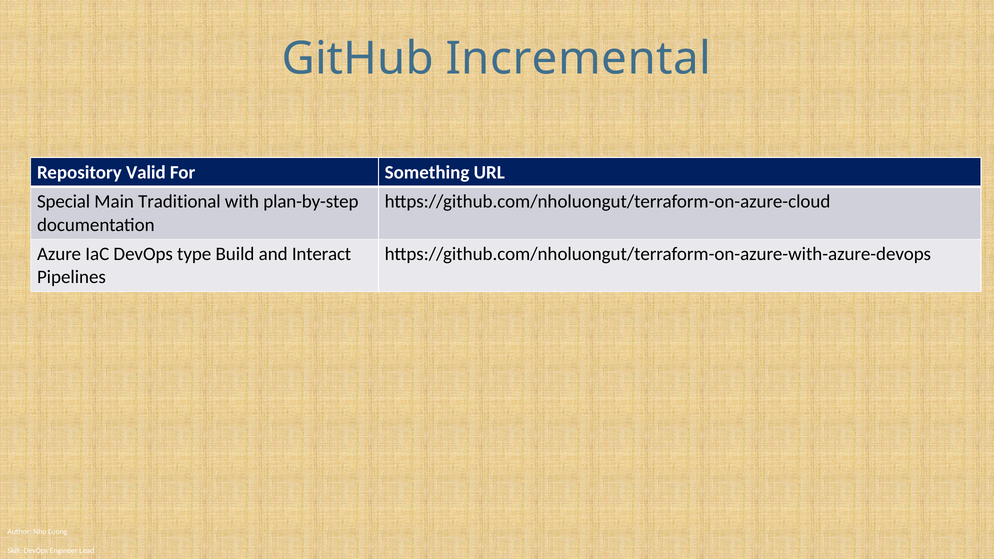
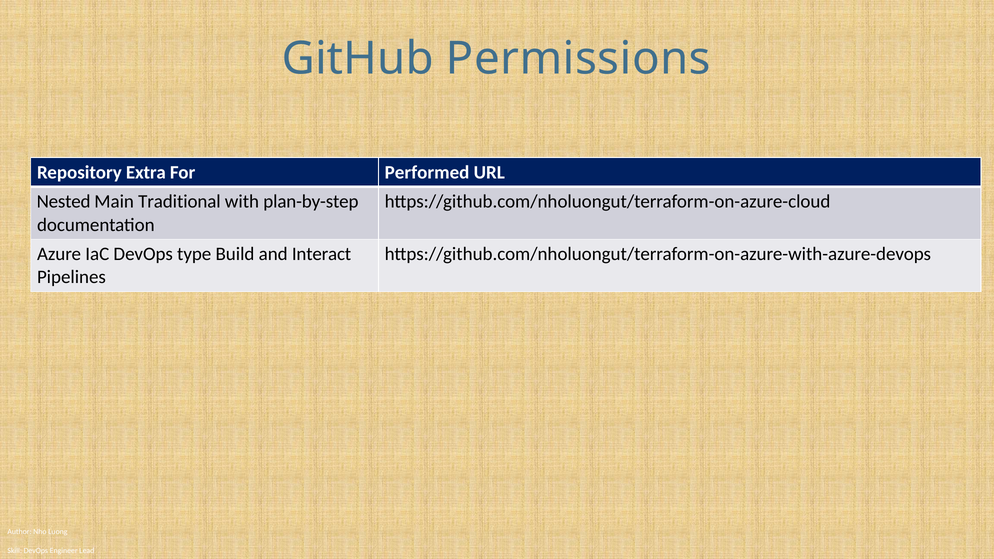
Incremental: Incremental -> Permissions (578, 59)
Valid: Valid -> Extra (146, 172)
Something: Something -> Performed (427, 172)
Special: Special -> Nested (64, 202)
